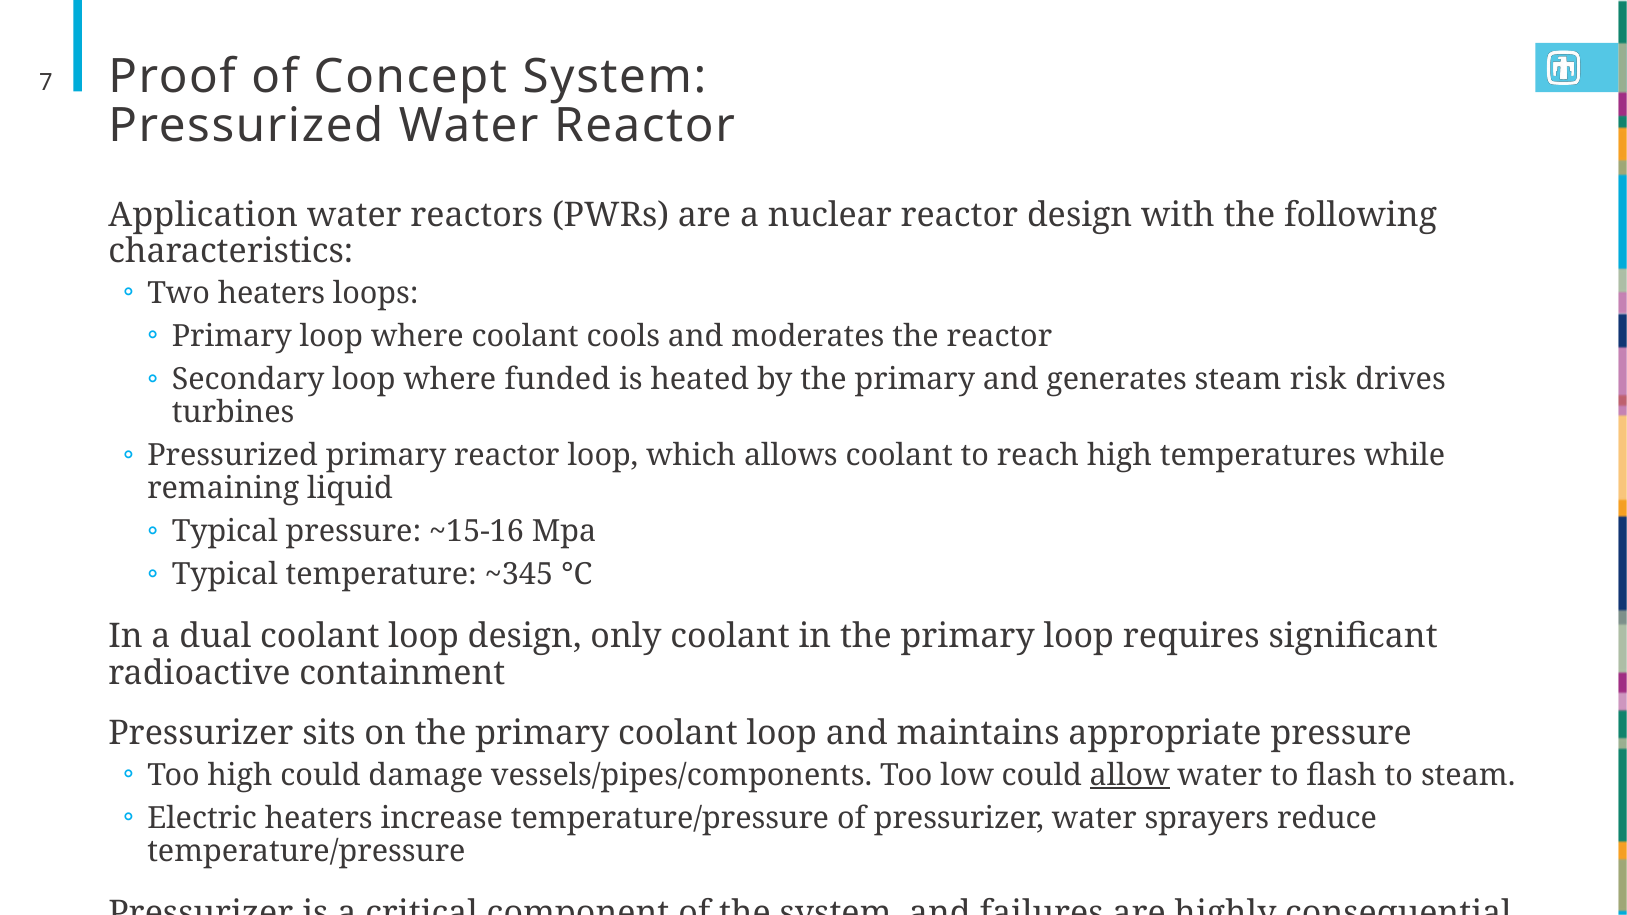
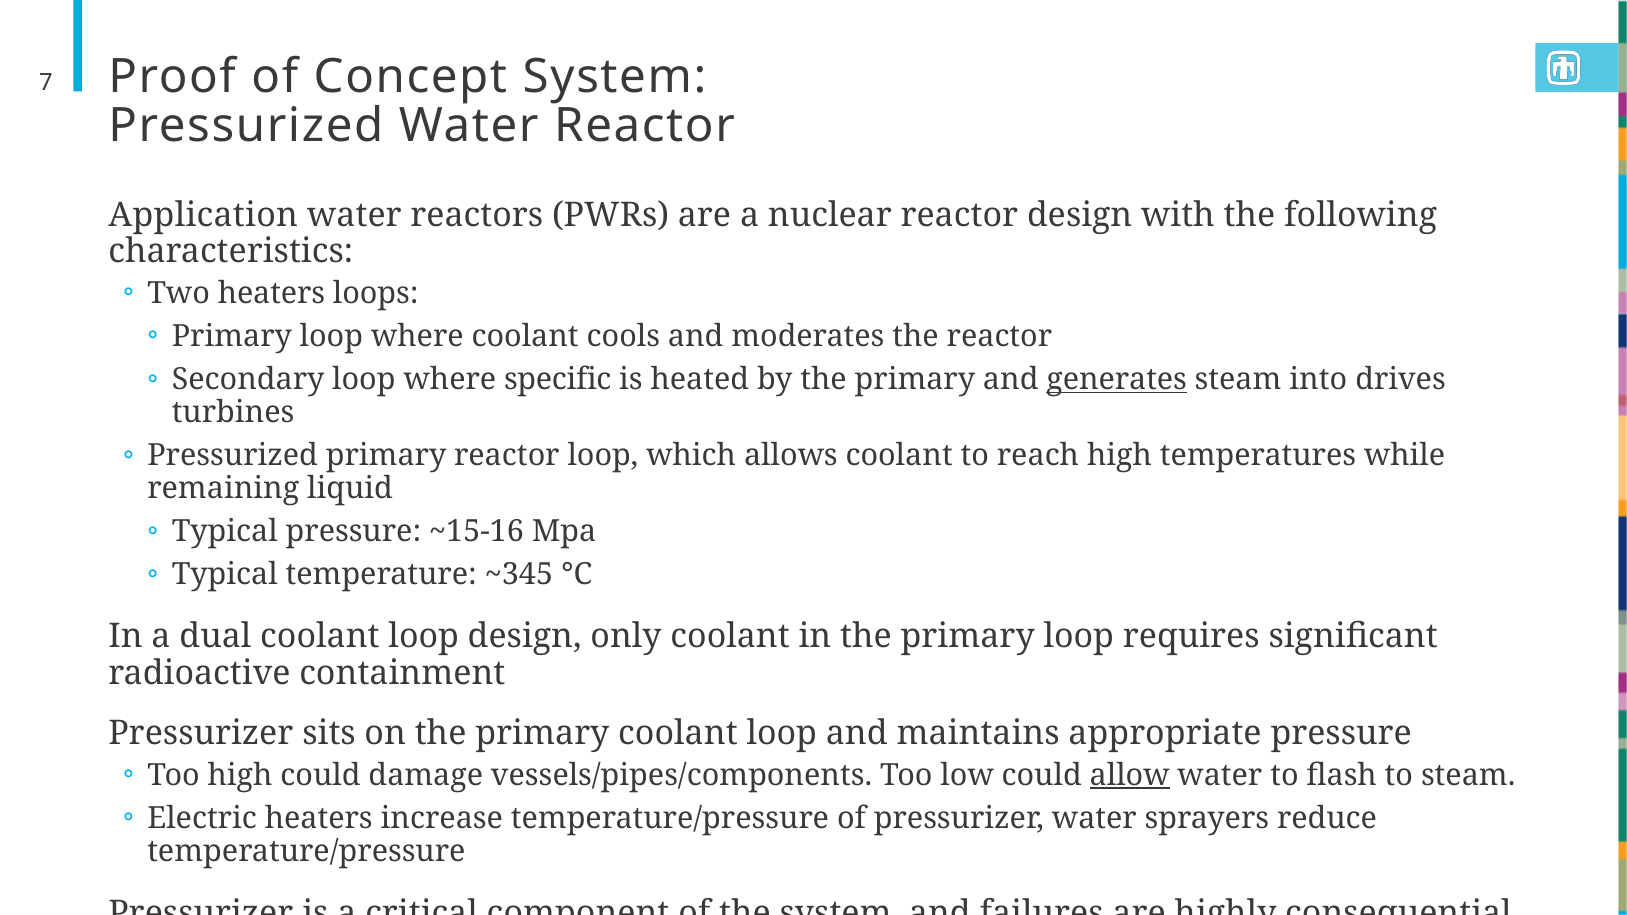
funded: funded -> specific (558, 379)
generates underline: none -> present (1117, 379)
risk: risk -> into (1318, 379)
